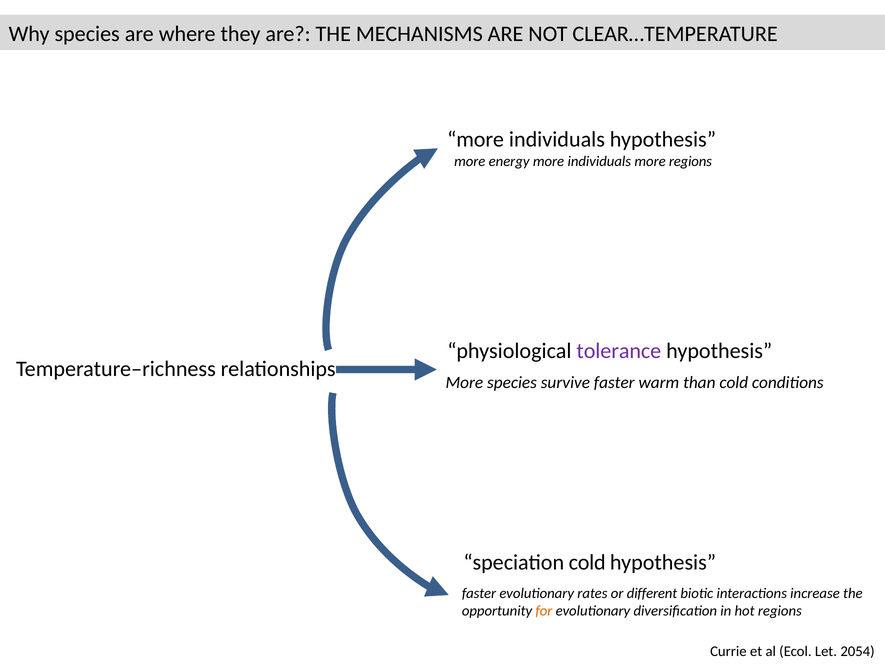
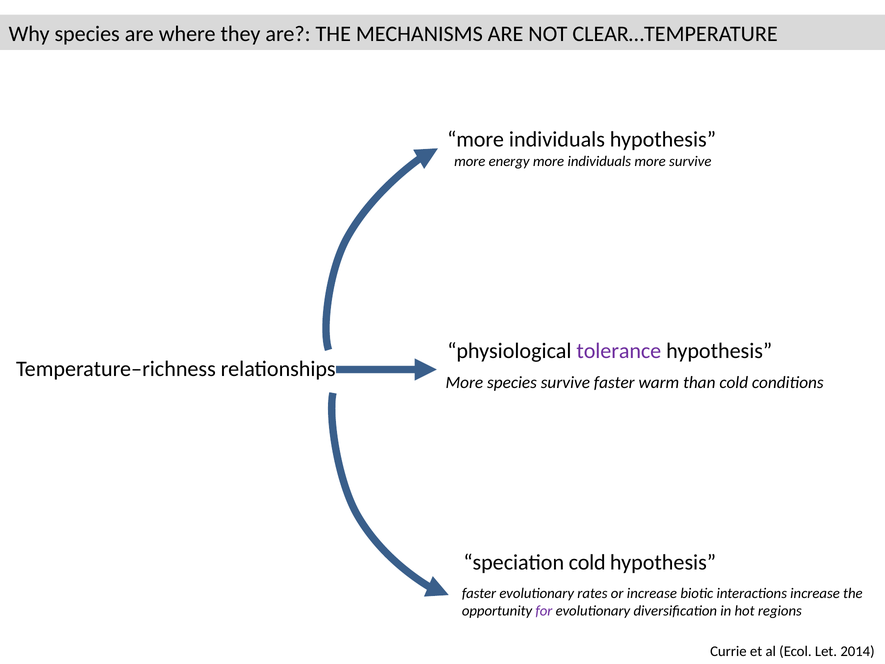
more regions: regions -> survive (690, 161)
or different: different -> increase (652, 593)
for colour: orange -> purple (544, 611)
2054: 2054 -> 2014 (858, 651)
